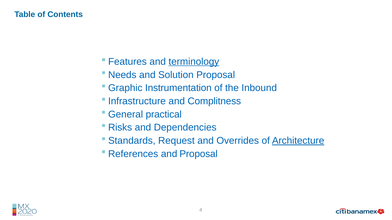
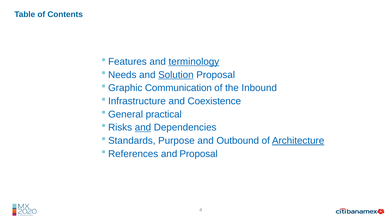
Solution underline: none -> present (176, 75)
Instrumentation: Instrumentation -> Communication (178, 88)
Complitness: Complitness -> Coexistence (214, 101)
and underline: none -> present (143, 128)
Request: Request -> Purpose (176, 141)
Overrides: Overrides -> Outbound (238, 141)
